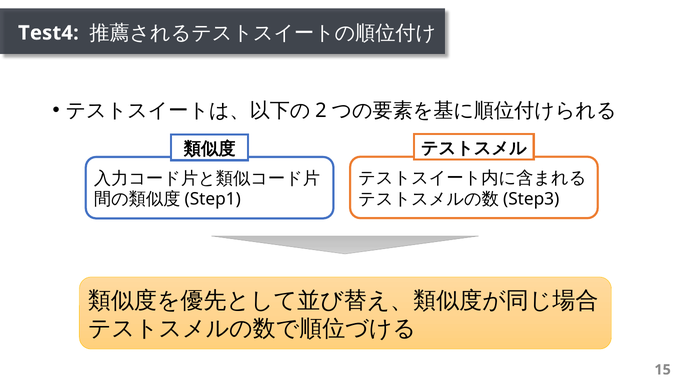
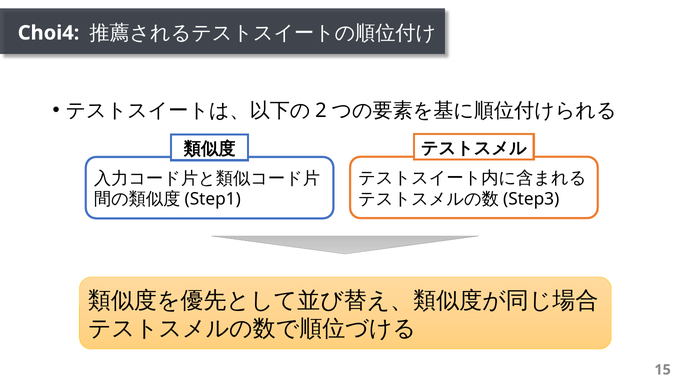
Test4: Test4 -> Choi4 (49, 33)
